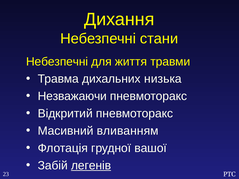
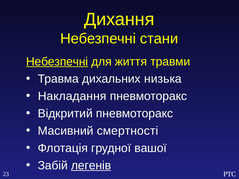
Небезпечні underline: none -> present (57, 62)
Незважаючи: Незважаючи -> Накладання (72, 96)
вливанням: вливанням -> смертності (128, 131)
